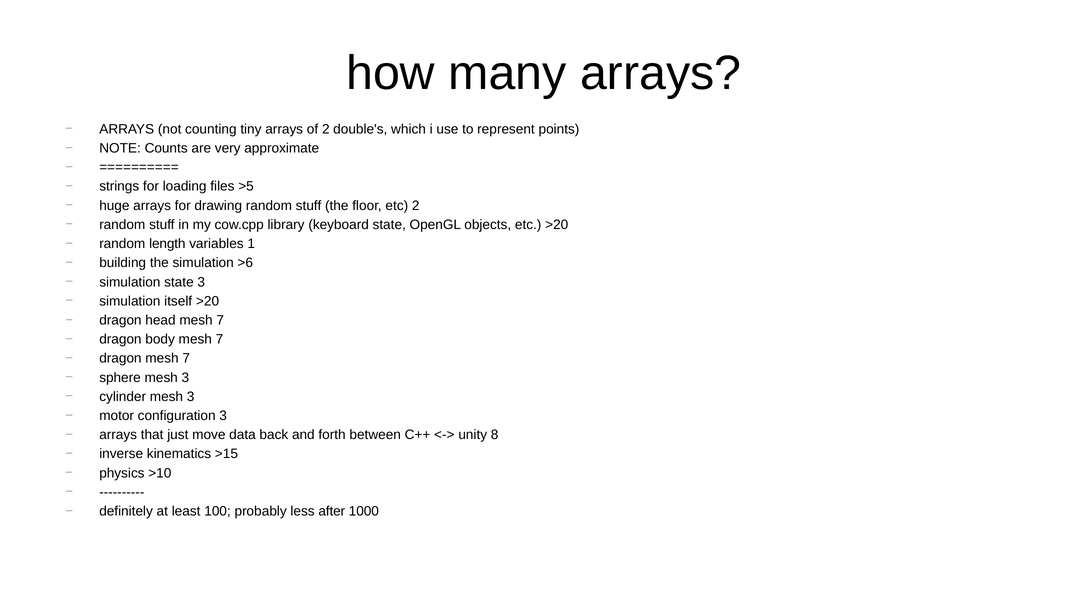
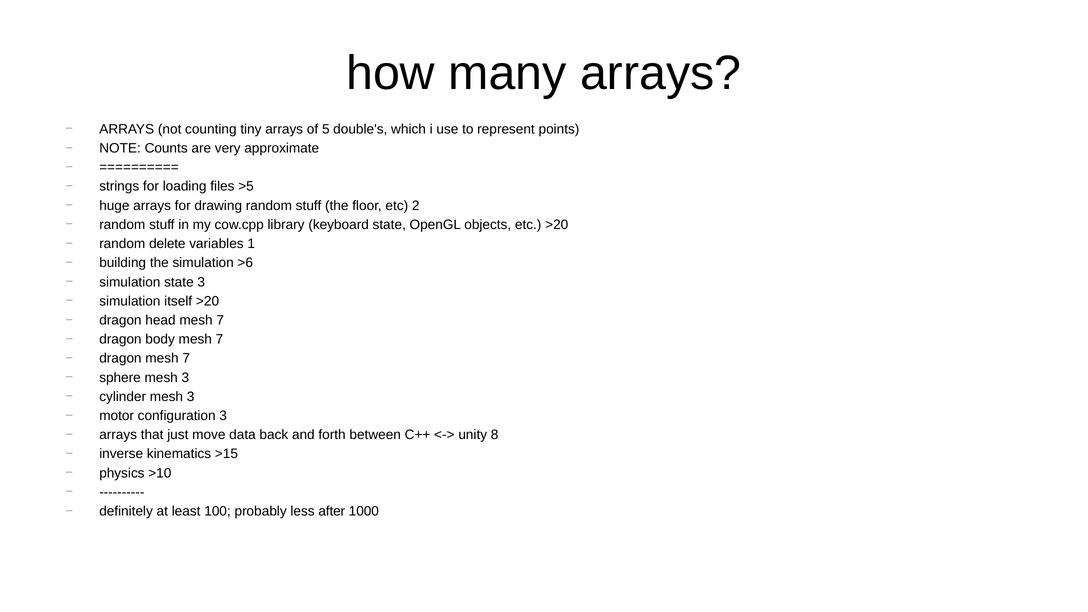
of 2: 2 -> 5 (326, 129)
length: length -> delete (167, 244)
